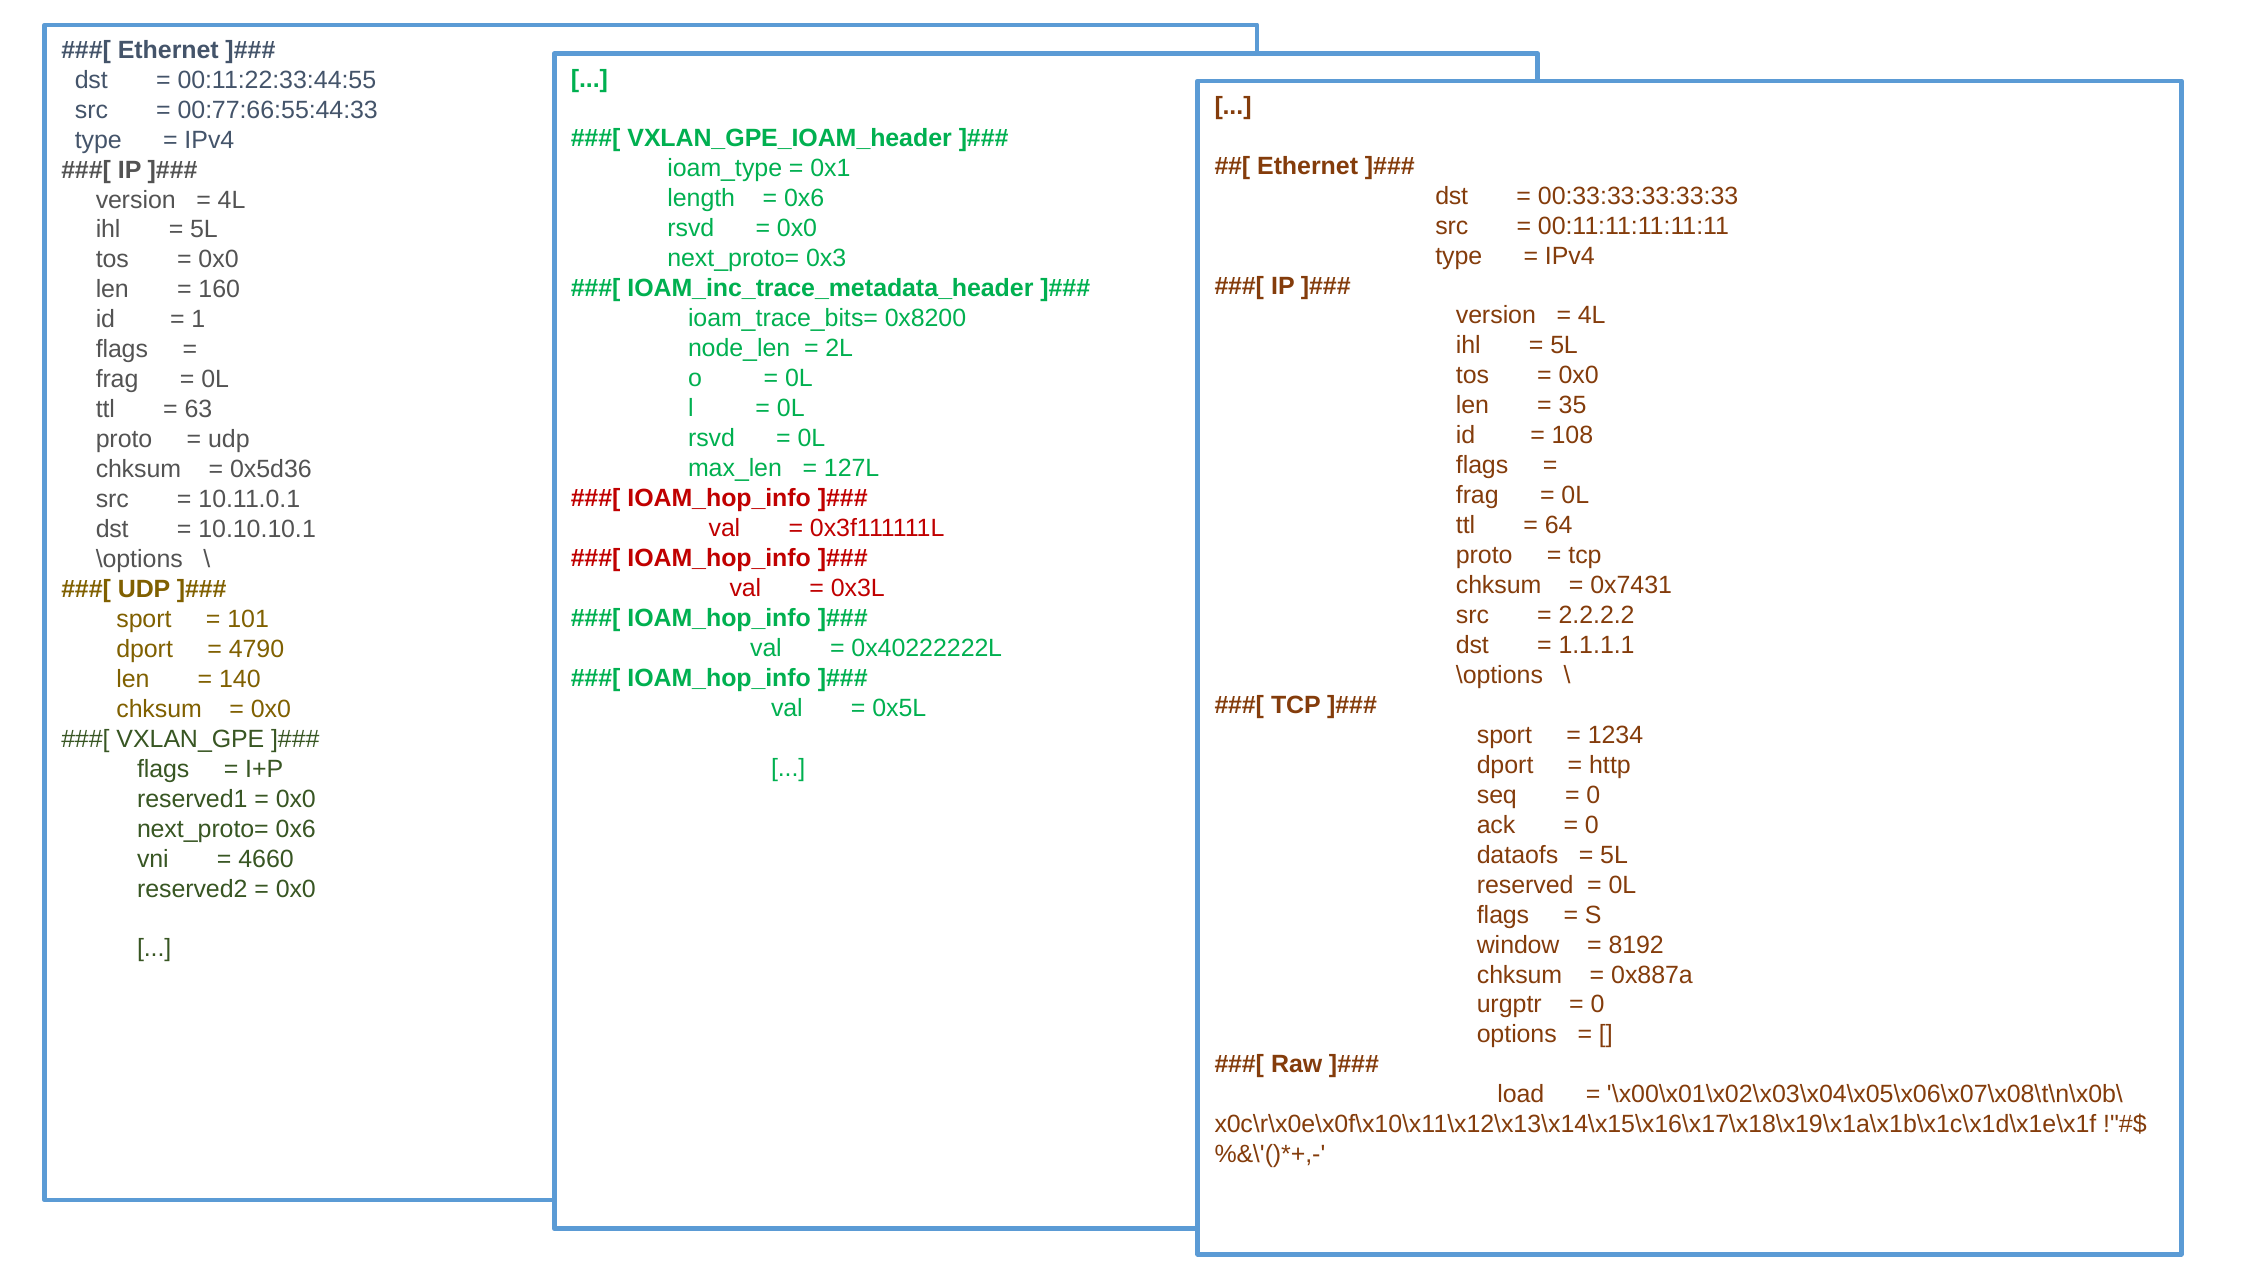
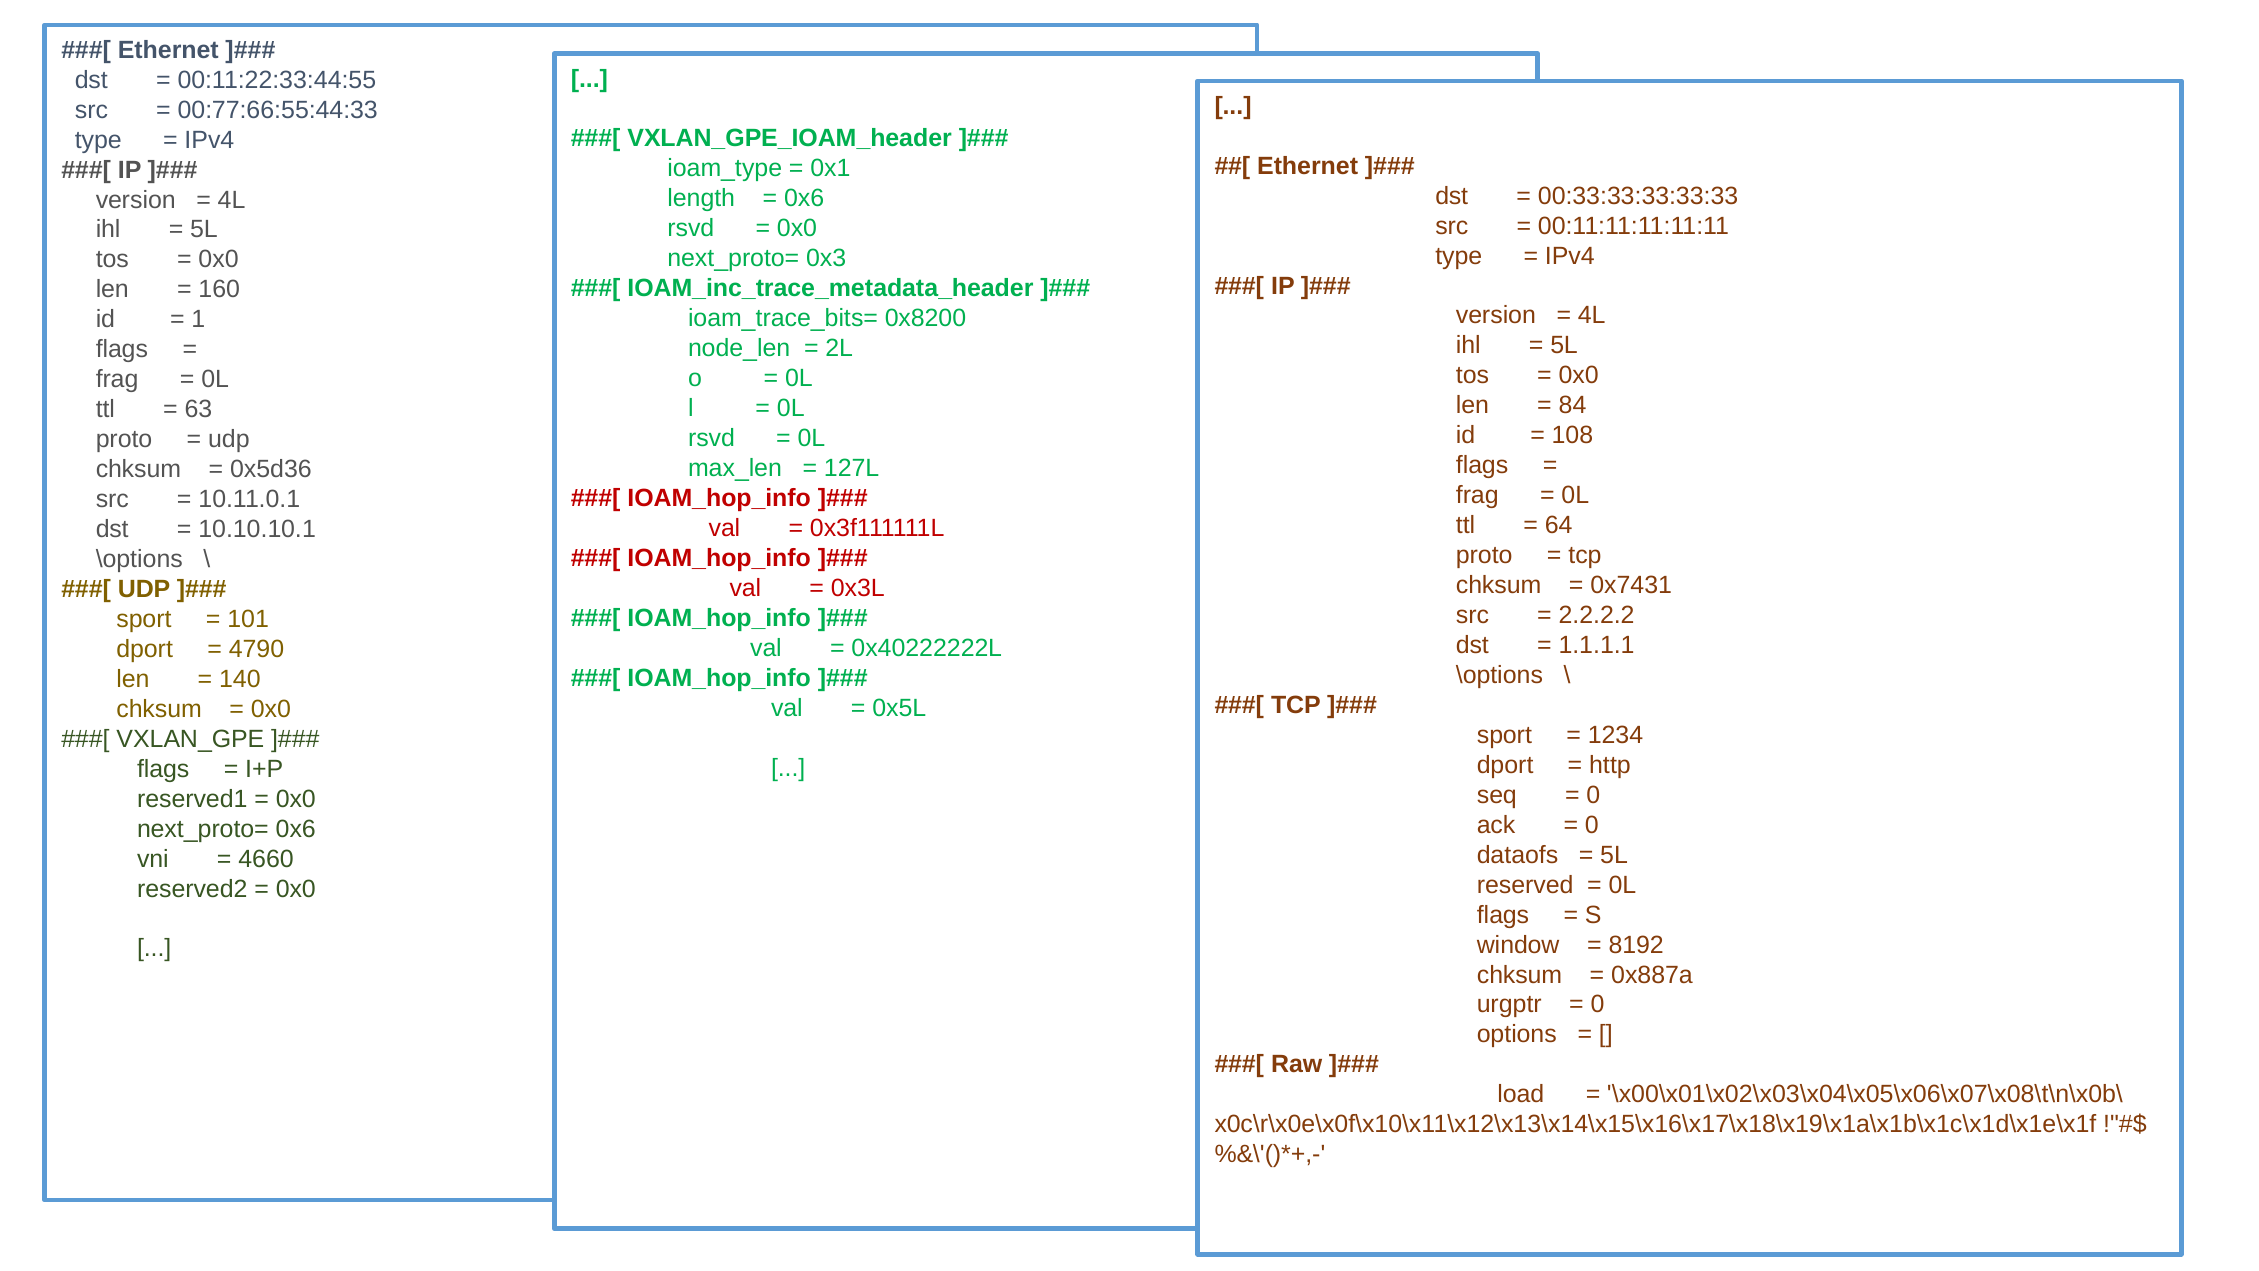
35: 35 -> 84 (1573, 406)
